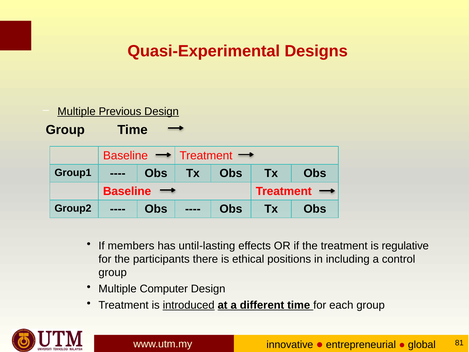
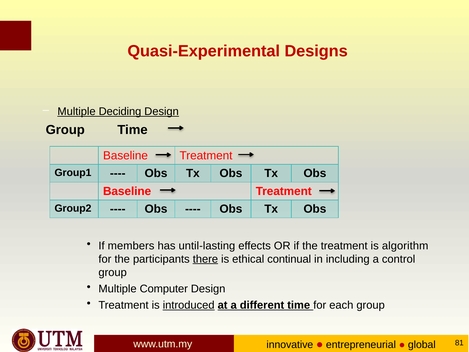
Previous: Previous -> Deciding (120, 111)
regulative: regulative -> algorithm (405, 246)
there underline: none -> present (205, 259)
positions: positions -> continual (289, 259)
